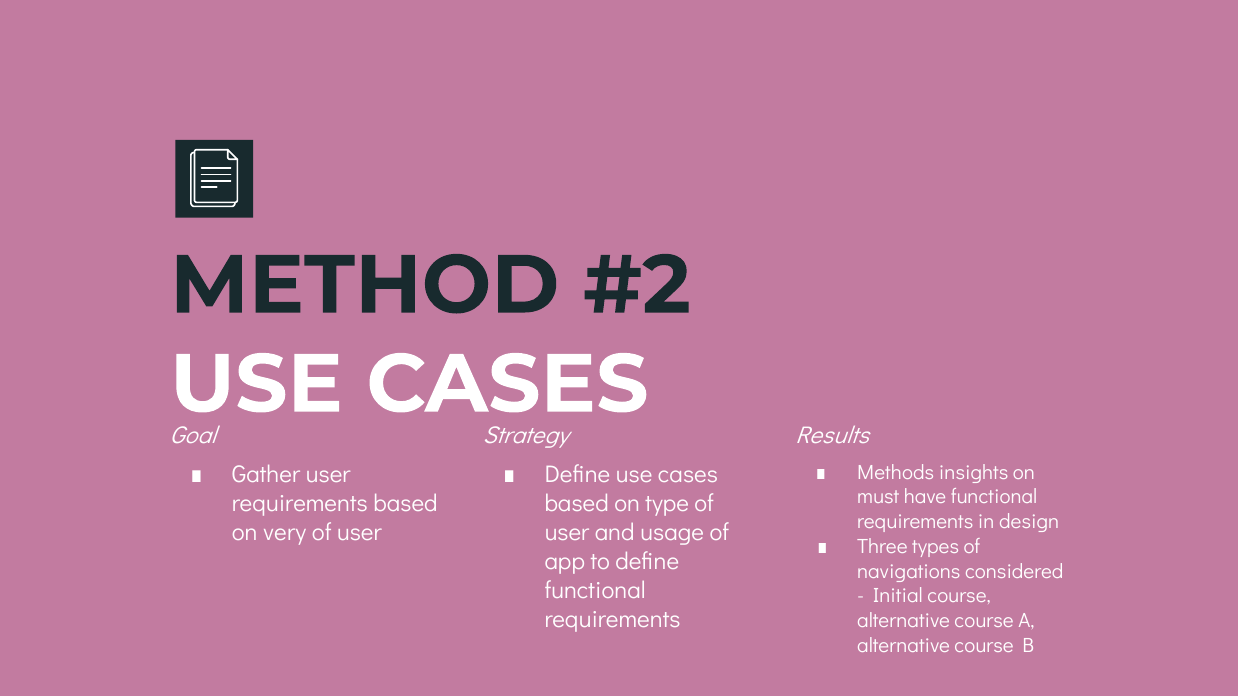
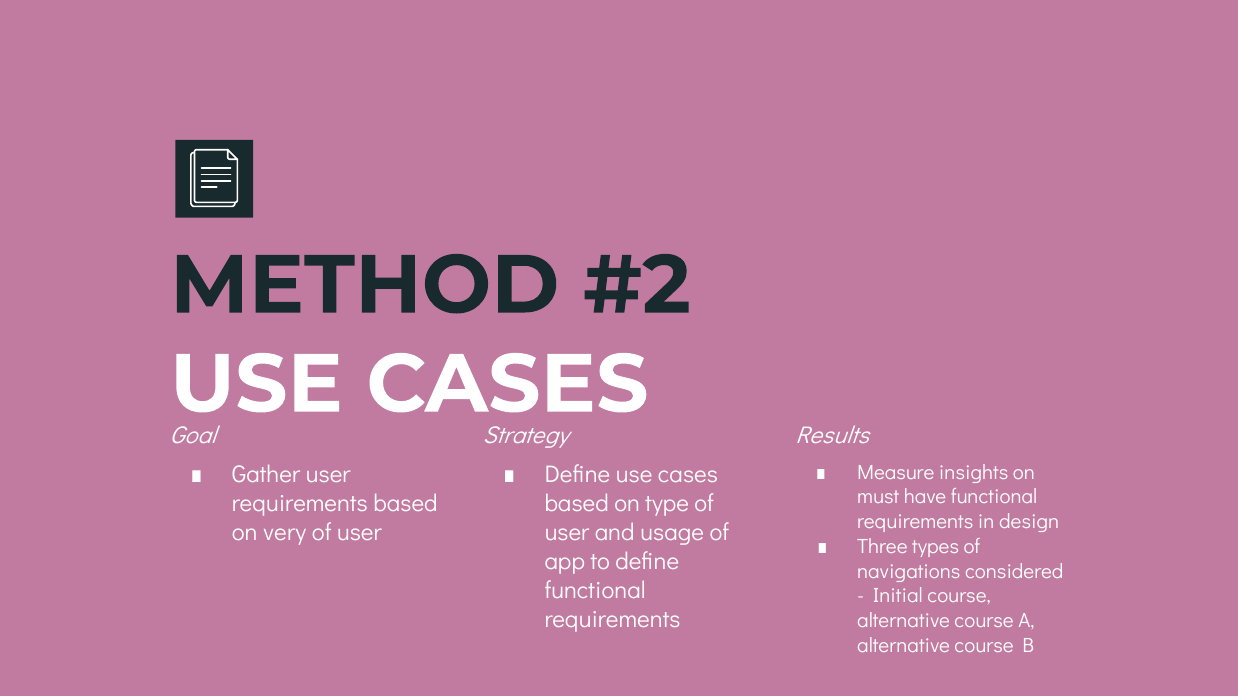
Methods: Methods -> Measure (896, 473)
